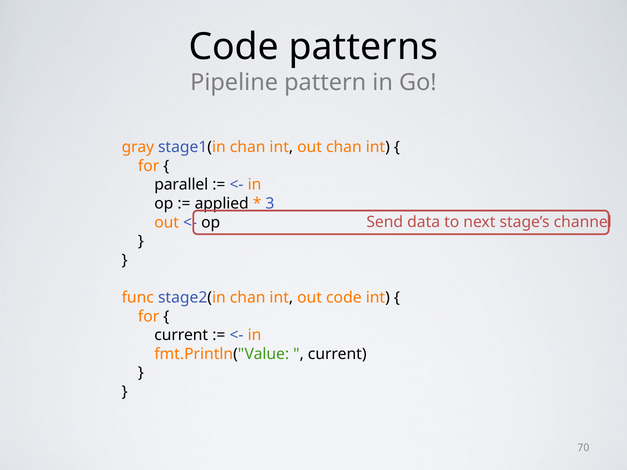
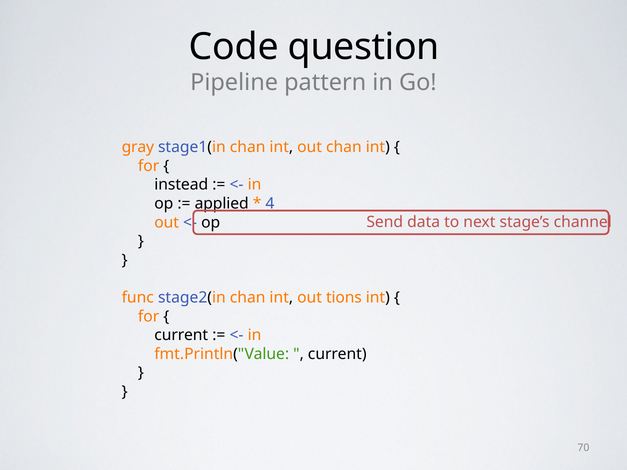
patterns: patterns -> question (364, 47)
parallel: parallel -> instead (181, 185)
3: 3 -> 4 (270, 204)
out code: code -> tions (344, 298)
